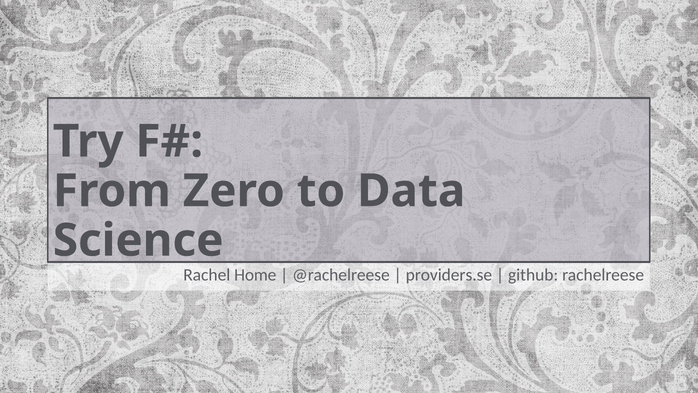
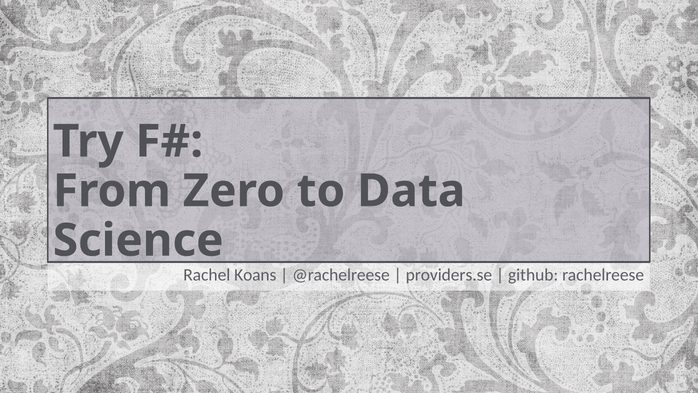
Home: Home -> Koans (255, 275)
